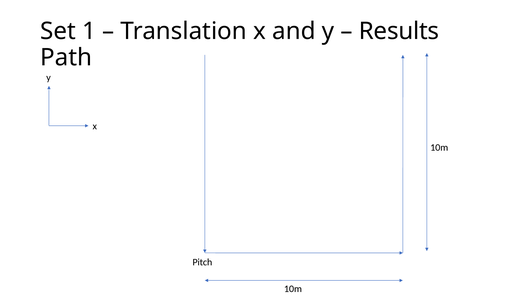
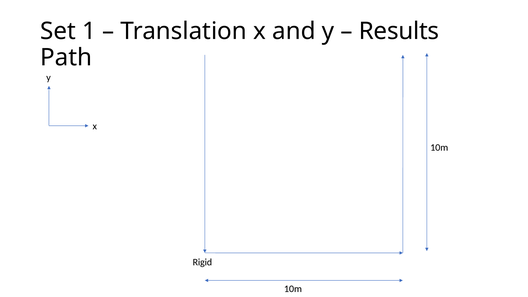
Pitch: Pitch -> Rigid (202, 262)
